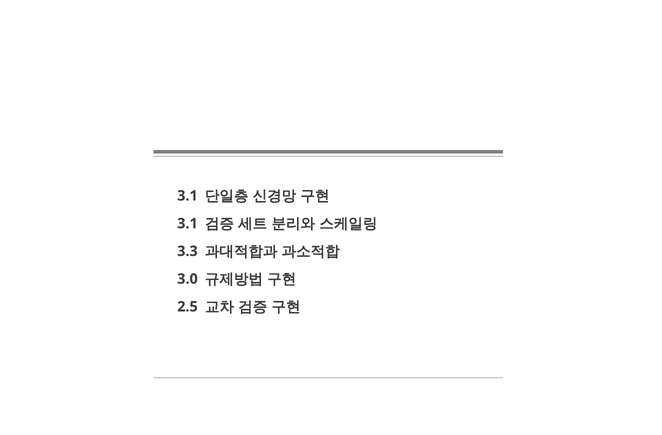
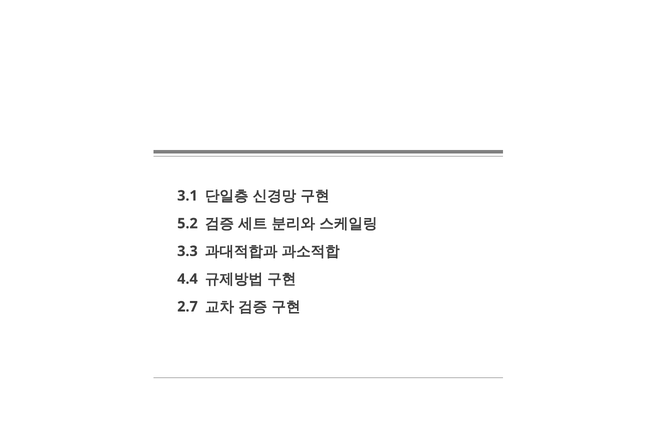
3.1: 3.1 -> 5.2 (187, 223)
3.0: 3.0 -> 4.4 (187, 279)
2.5: 2.5 -> 2.7 (187, 307)
